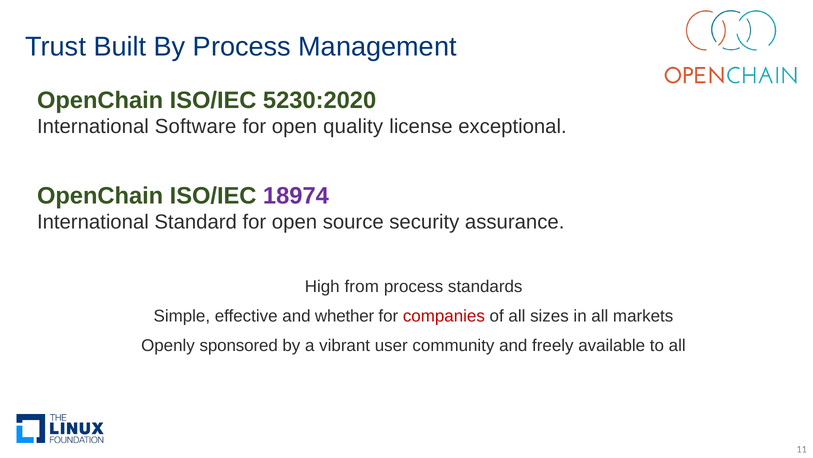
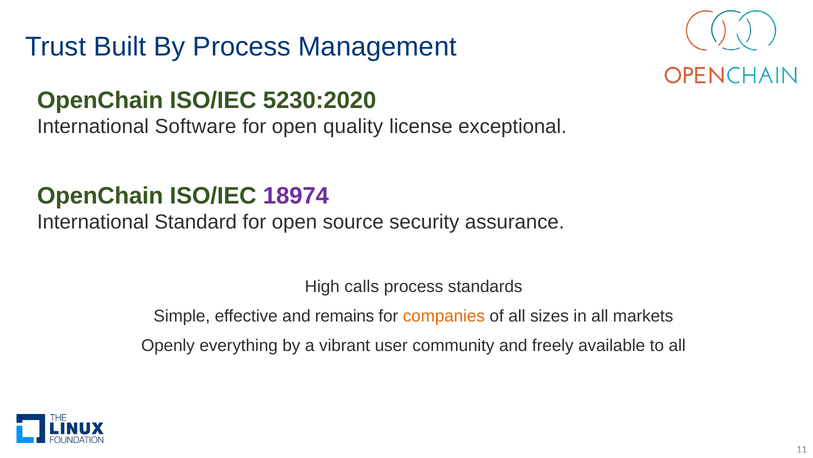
from: from -> calls (362, 286)
whether: whether -> remains (345, 316)
companies colour: red -> orange (444, 316)
sponsored: sponsored -> everything (239, 345)
